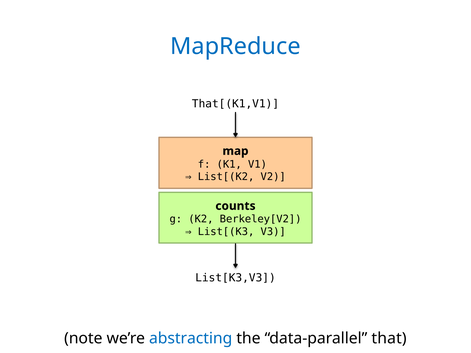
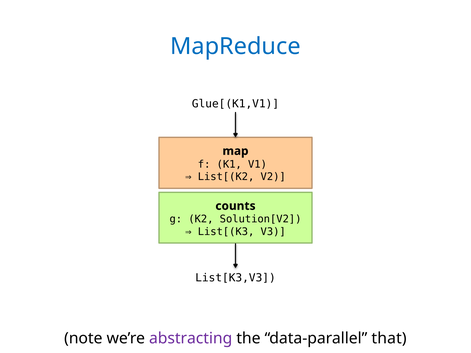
That[(K1,V1: That[(K1,V1 -> Glue[(K1,V1 (235, 104)
Berkeley[V2: Berkeley[V2 -> Solution[V2 (261, 219)
abstracting colour: blue -> purple (191, 339)
